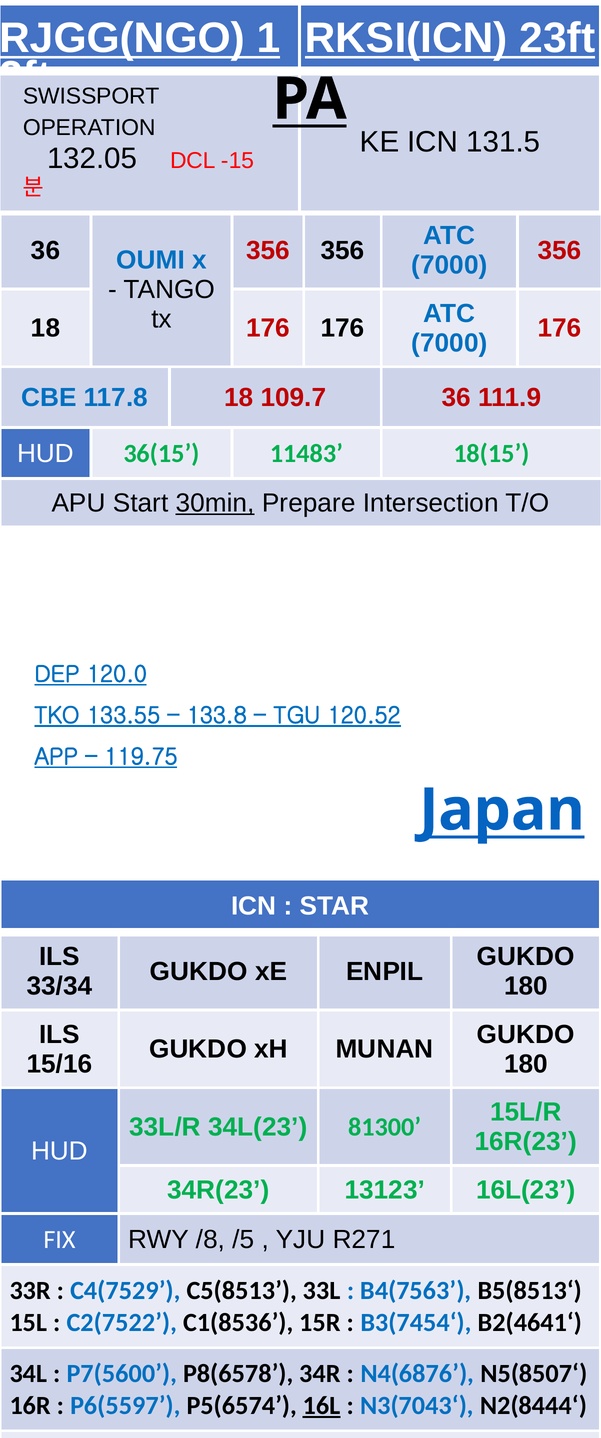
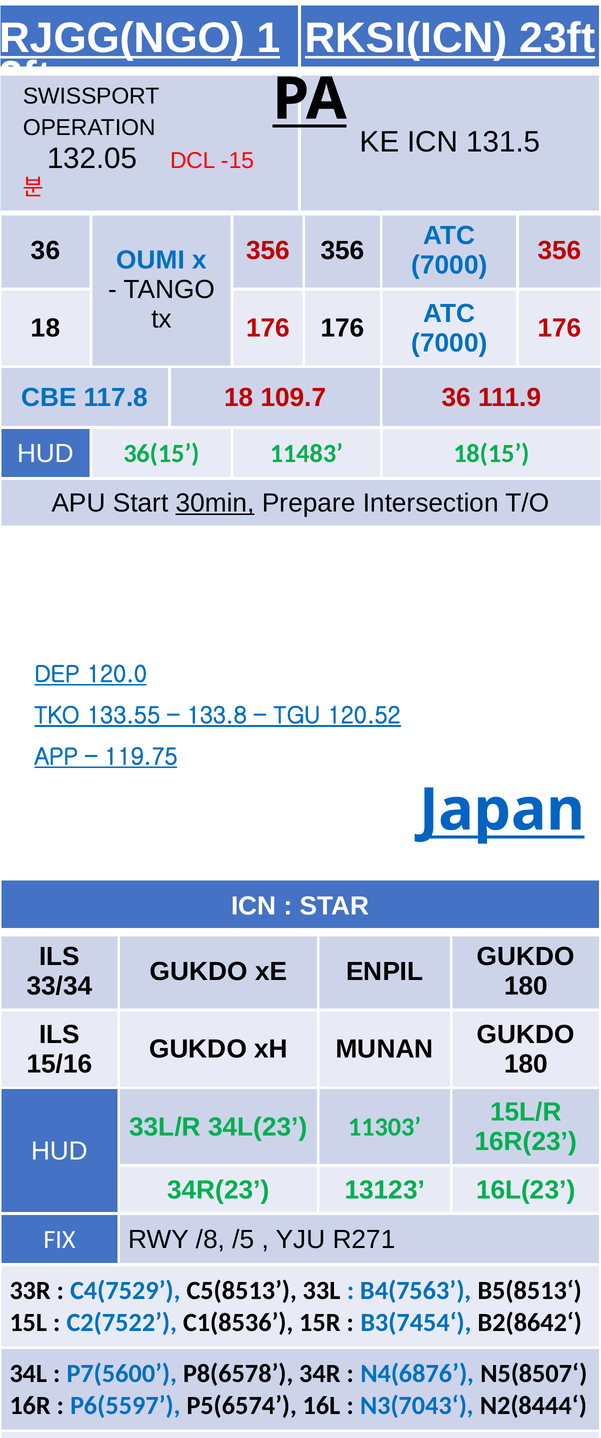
81300: 81300 -> 11303 (385, 1127)
B2(4641‘: B2(4641‘ -> B2(8642‘ (530, 1323)
16L underline: present -> none (321, 1406)
